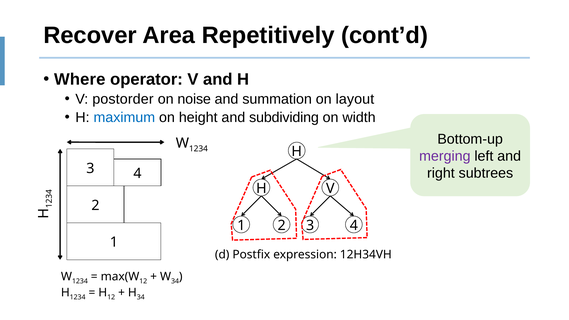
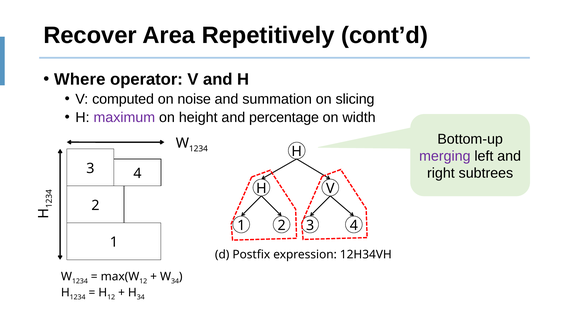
postorder: postorder -> computed (123, 99)
layout: layout -> slicing (355, 99)
maximum colour: blue -> purple (124, 117)
subdividing: subdividing -> percentage (284, 117)
